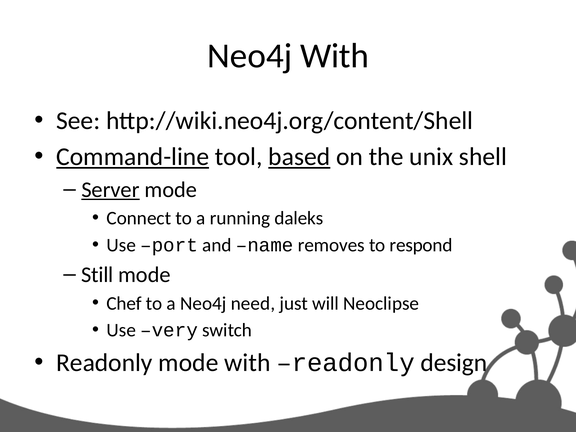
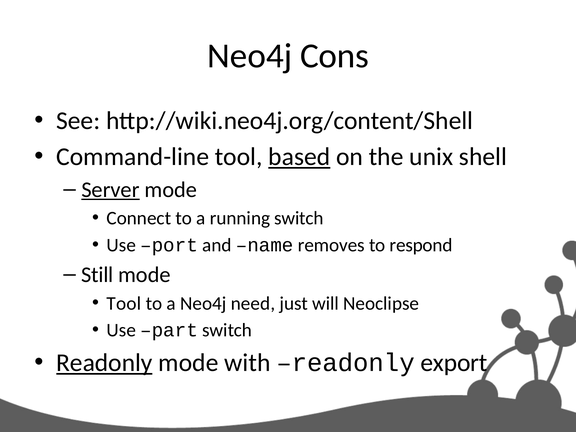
Neo4j With: With -> Cons (334, 56)
Command-line underline: present -> none (133, 157)
running daleks: daleks -> switch (299, 218)
Chef: Chef -> Tool (124, 303)
very: very -> part (169, 330)
Readonly underline: none -> present (104, 363)
design: design -> export (454, 363)
